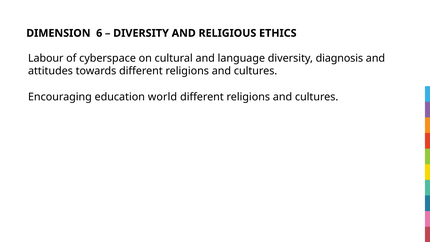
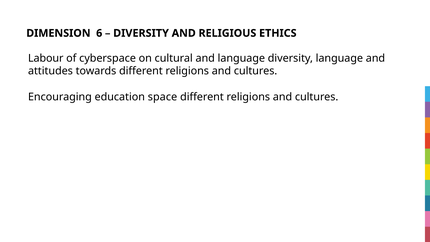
diversity diagnosis: diagnosis -> language (339, 58)
world: world -> space (162, 97)
